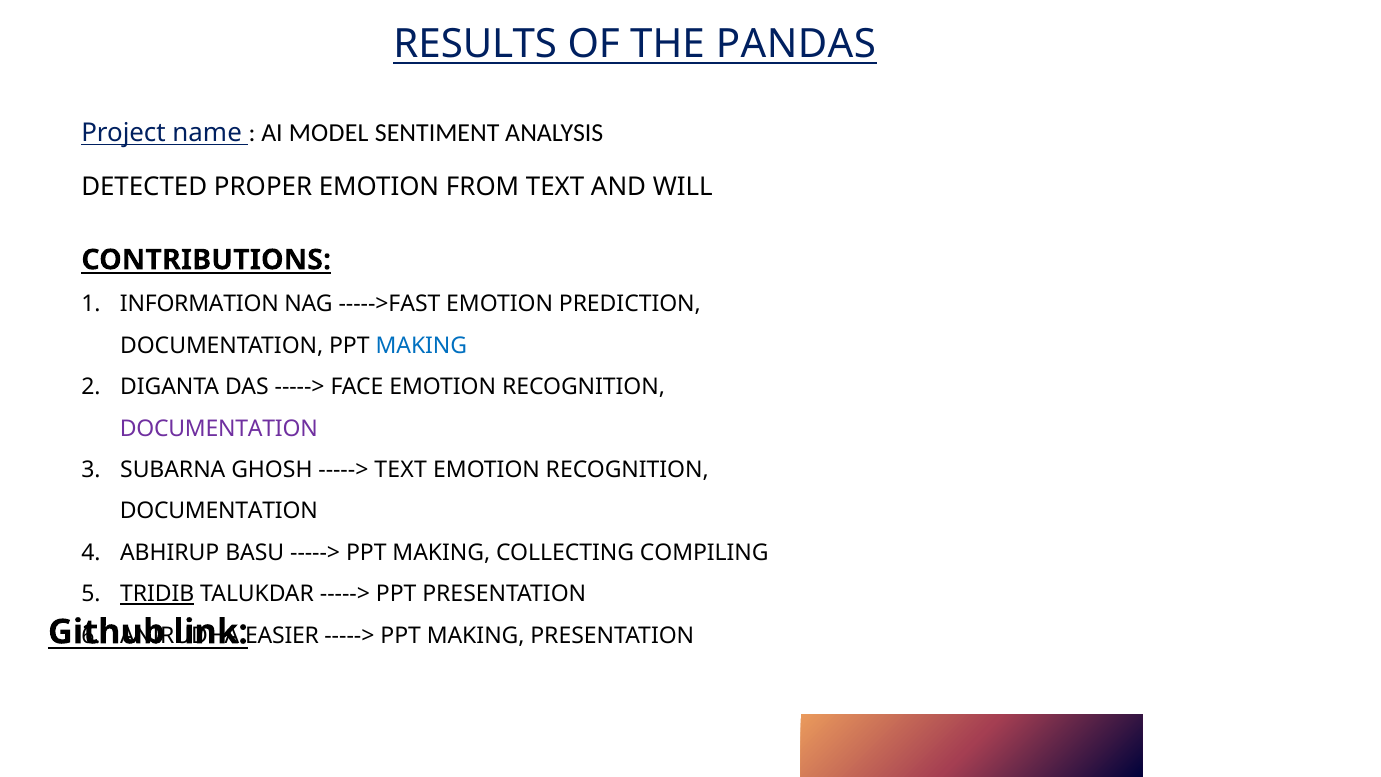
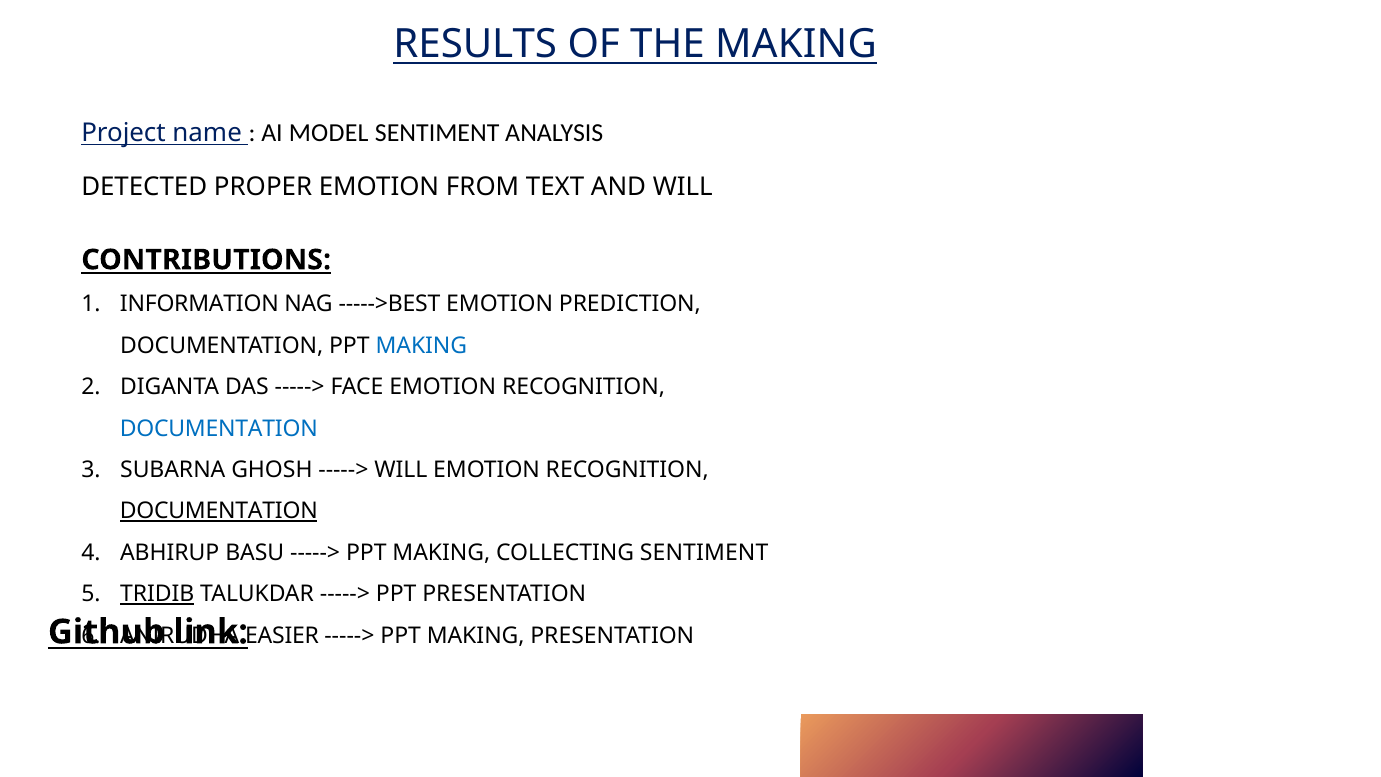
THE PANDAS: PANDAS -> MAKING (796, 44)
----->FAST: ----->FAST -> ----->BEST (390, 304)
DOCUMENTATION colour: purple -> blue (219, 428)
TEXT: TEXT -> WILL (401, 470)
DOCUMENTATION underline: none -> present (219, 511)
COLLECTING COMPILING: COMPILING -> SENTIMENT (704, 553)
